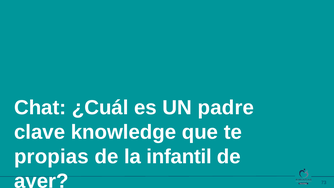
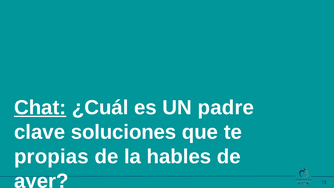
Chat underline: none -> present (40, 107)
knowledge: knowledge -> soluciones (124, 132)
infantil: infantil -> hables (179, 156)
